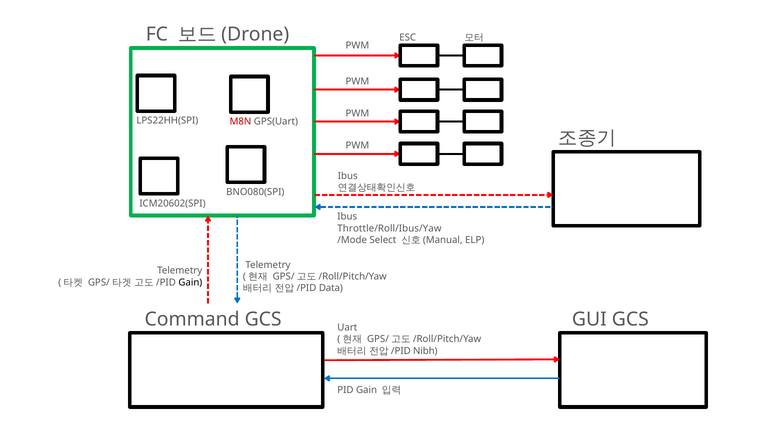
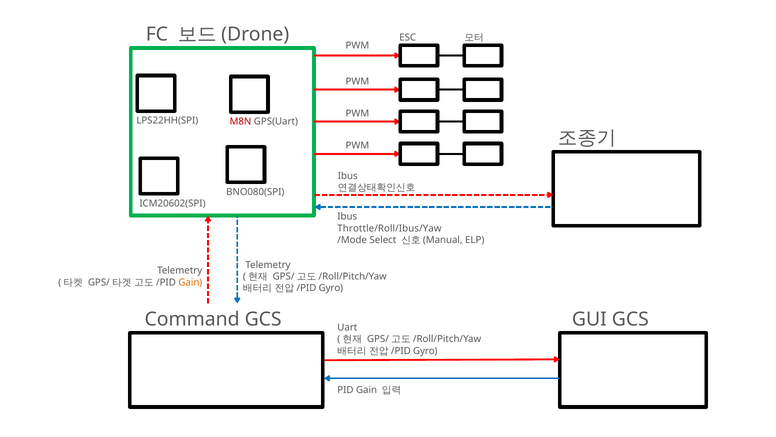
Gain colour: black -> orange (190, 282)
Data: Data -> Gyro (331, 288)
Nibh: Nibh -> Gyro (425, 350)
